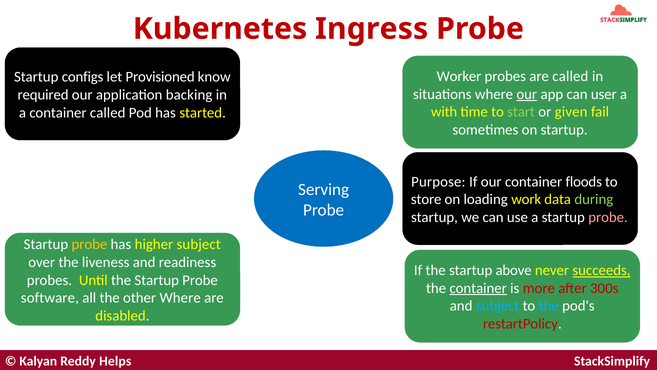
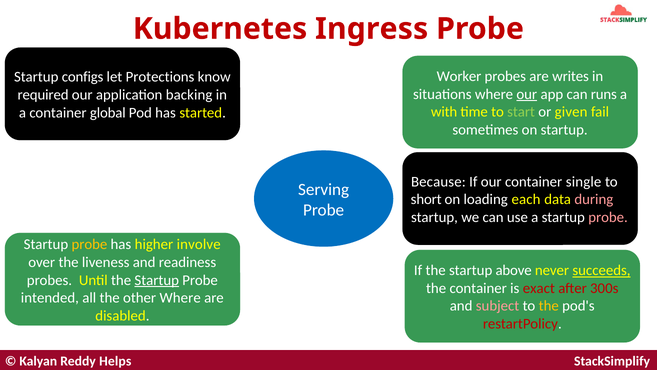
are called: called -> writes (571, 76)
Provisioned: Provisioned -> Protections (160, 77)
user: user -> runs (604, 94)
container called: called -> global (108, 113)
Purpose: Purpose -> Because (438, 182)
floods: floods -> single (584, 182)
store: store -> short (426, 199)
work: work -> each (526, 199)
during colour: light green -> pink (594, 199)
higher subject: subject -> involve (199, 244)
Startup underline: none -> present (157, 280)
container underline: present -> none (478, 288)
more: more -> exact (539, 288)
software: software -> intended (50, 298)
subject colour: light blue -> pink (498, 306)
the colour: light blue -> yellow (549, 306)
